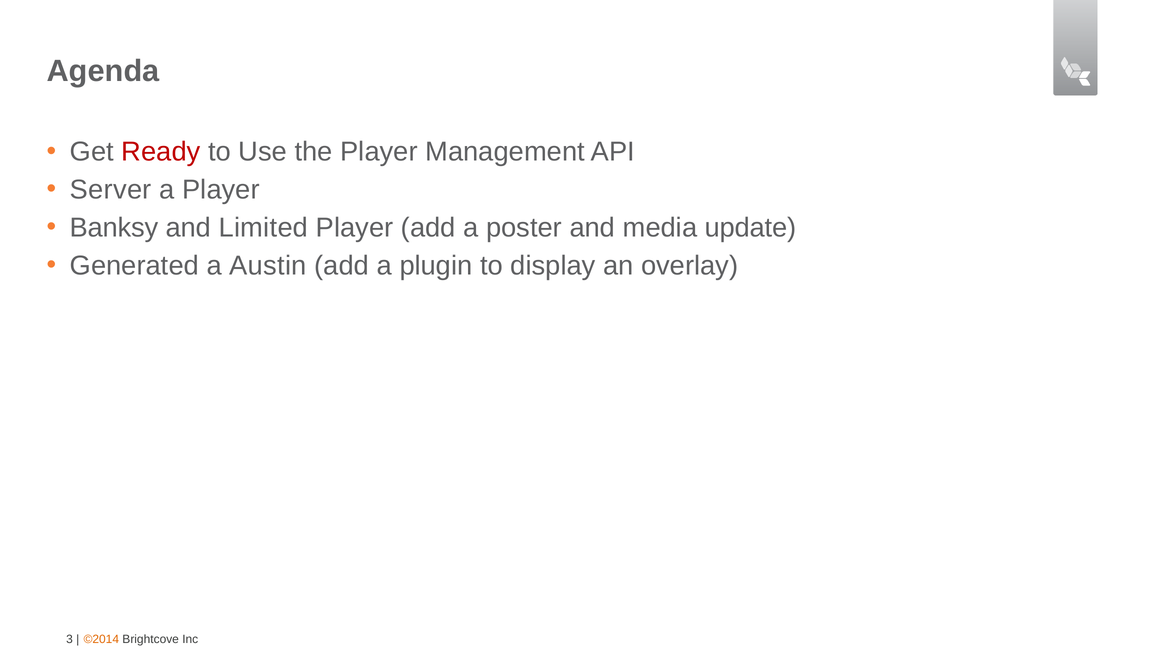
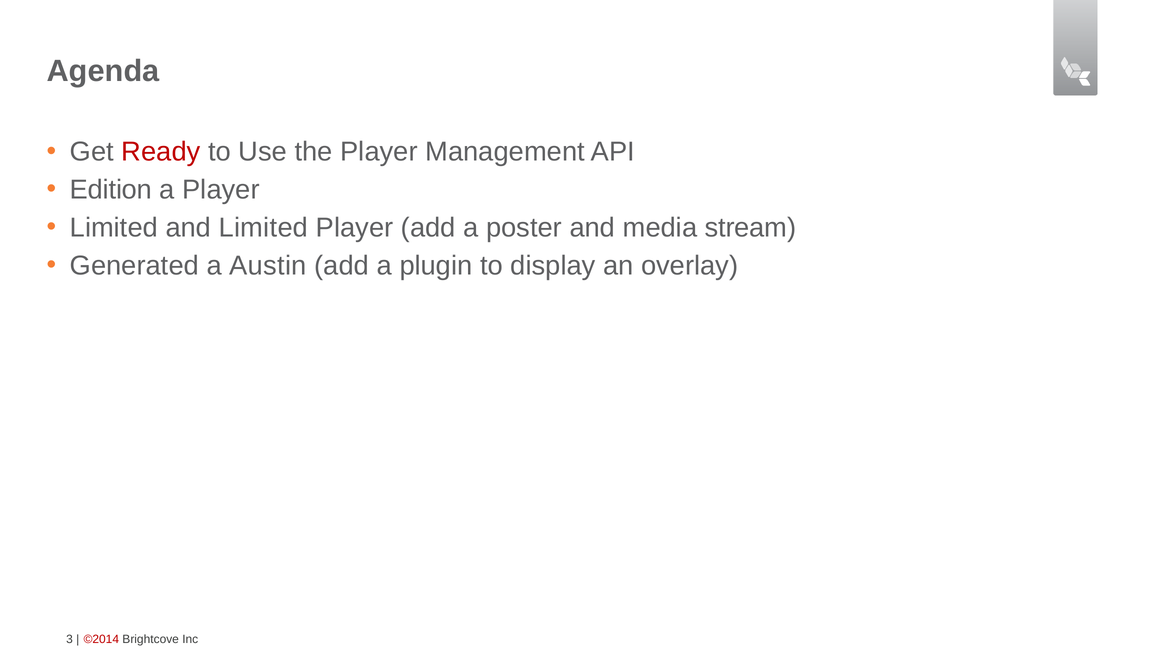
Server: Server -> Edition (111, 190)
Banksy: Banksy -> Limited (114, 228)
update: update -> stream (750, 228)
©2014 colour: orange -> red (101, 640)
